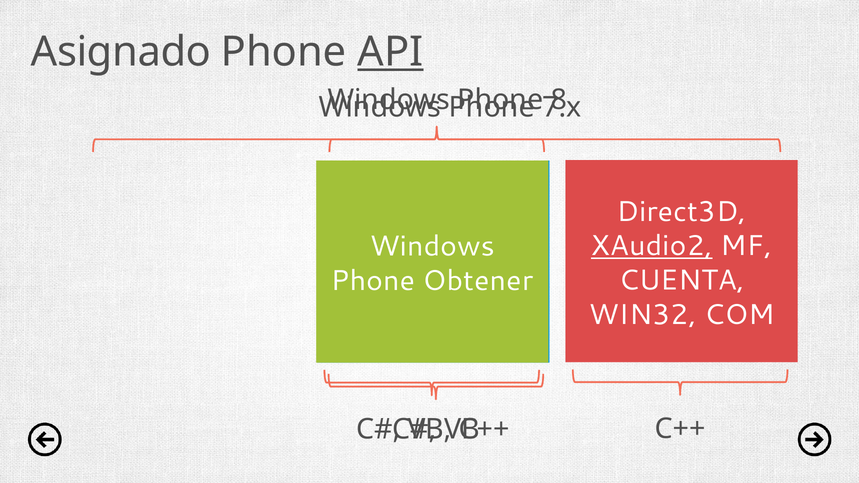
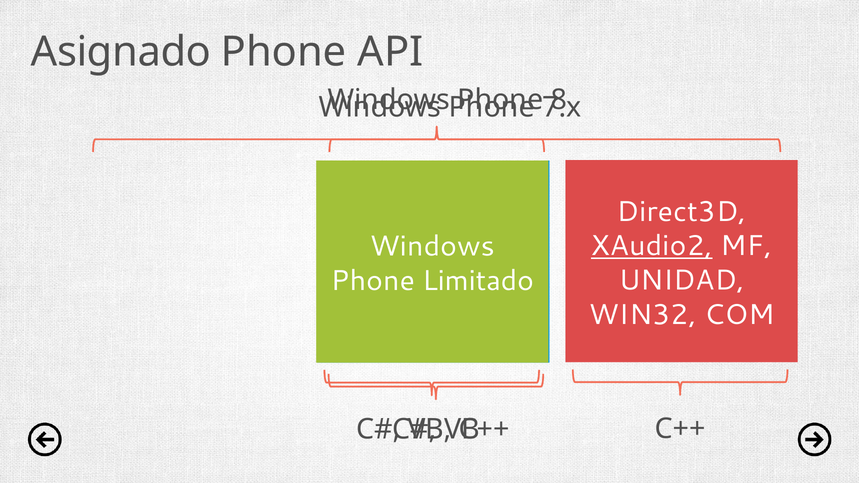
API underline: present -> none (390, 52)
CUENTA: CUENTA -> UNIDAD (682, 280)
Obtener: Obtener -> Limitado (478, 281)
